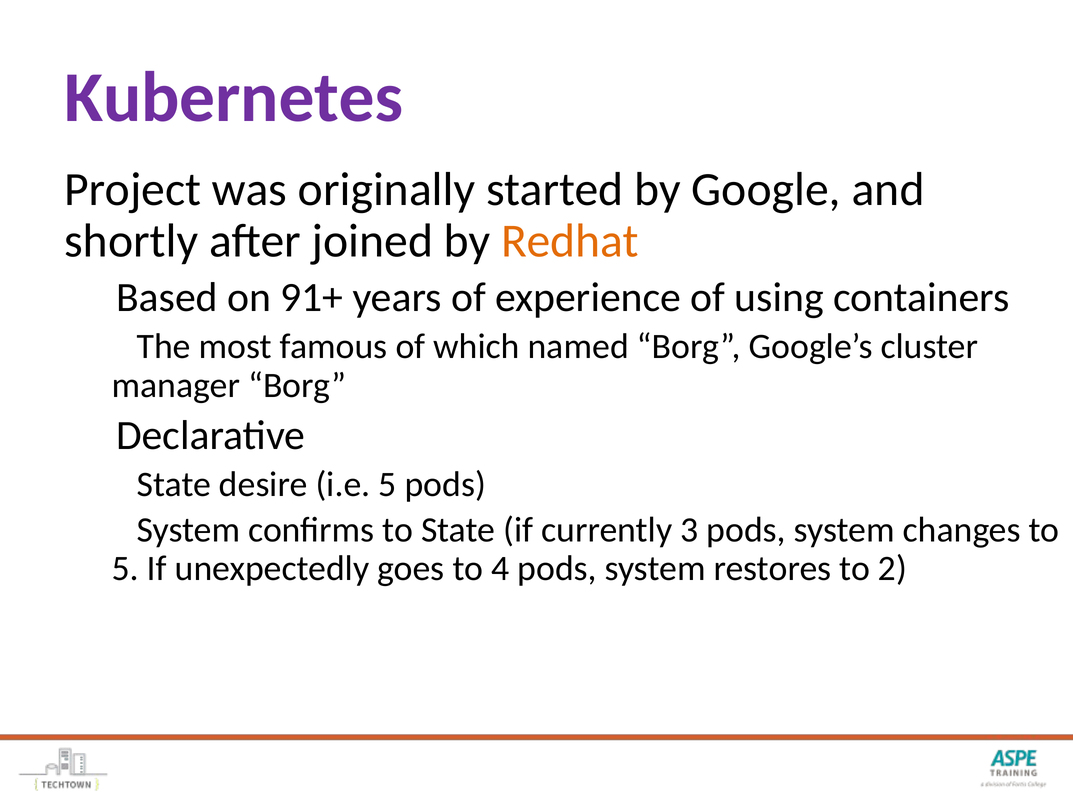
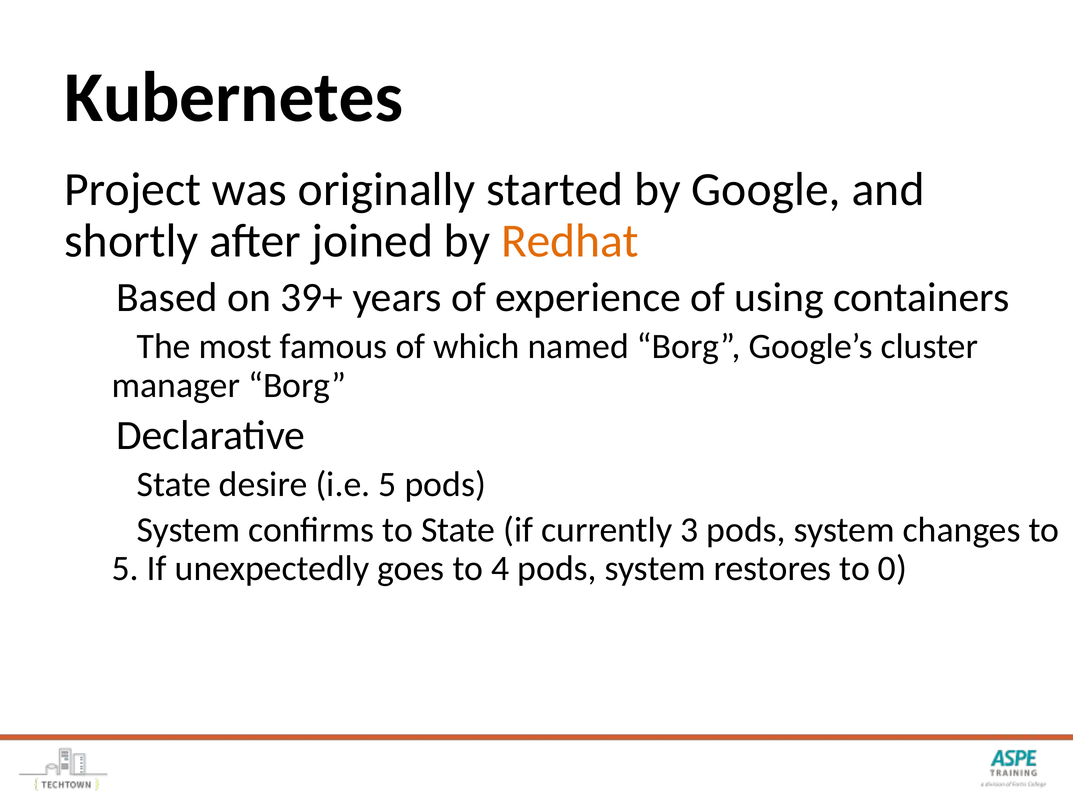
Kubernetes colour: purple -> black (234, 98)
91+: 91+ -> 39+ (312, 298)
2: 2 -> 0 (892, 569)
